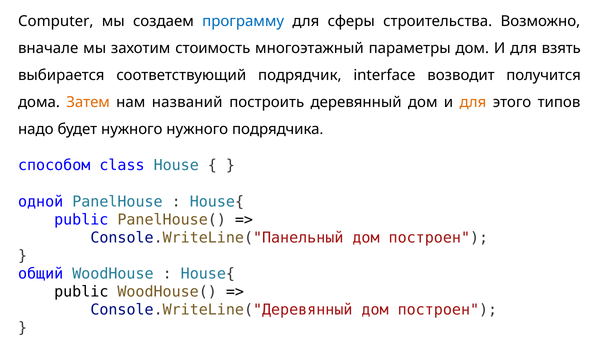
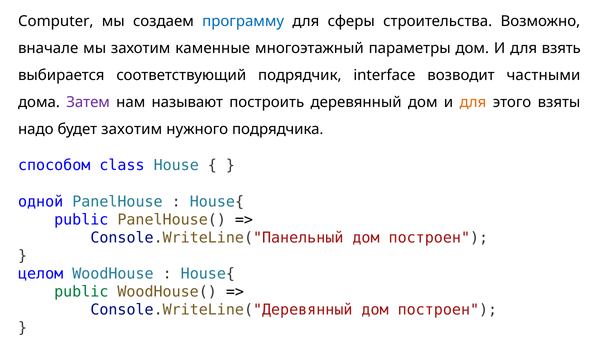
стоимость: стоимость -> каменные (213, 48)
получится: получится -> частными (543, 75)
Затем colour: orange -> purple (88, 102)
названий: названий -> называют (187, 102)
типов: типов -> взяты (559, 102)
будет нужного: нужного -> захотим (132, 129)
общий: общий -> целом (41, 274)
public colour: black -> green (81, 292)
